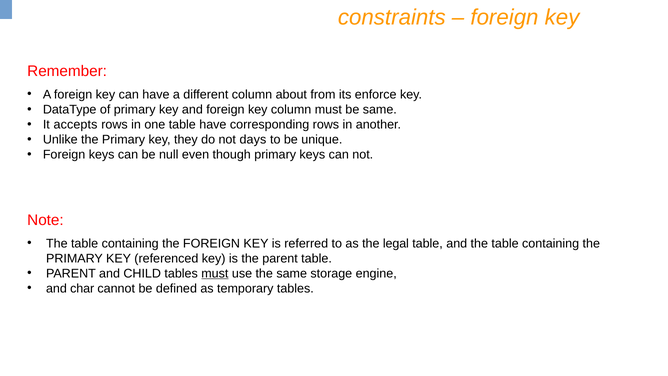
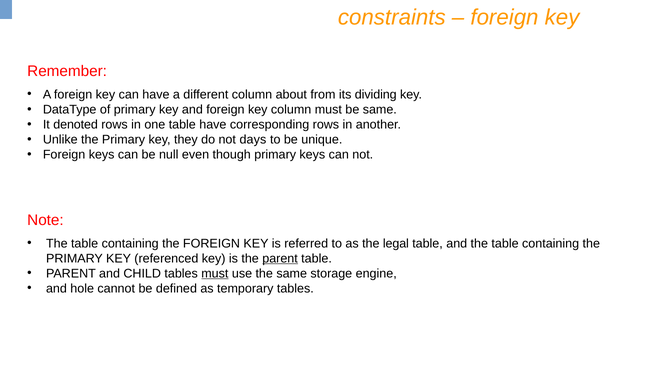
enforce: enforce -> dividing (376, 94)
accepts: accepts -> denoted (76, 125)
parent underline: none -> present (280, 258)
char: char -> hole (82, 288)
